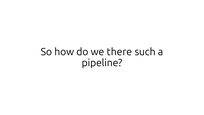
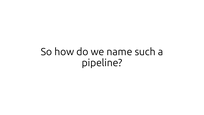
there: there -> name (119, 52)
